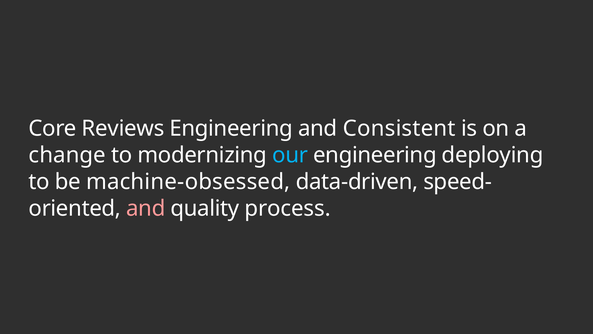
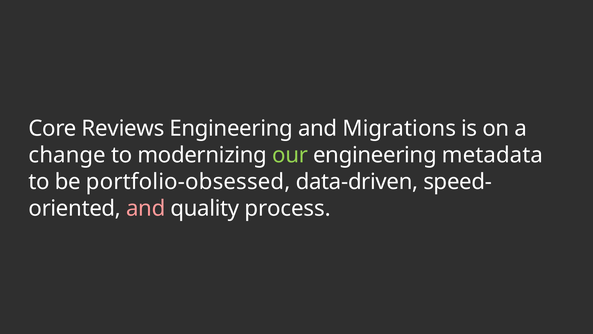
Consistent: Consistent -> Migrations (399, 128)
our colour: light blue -> light green (290, 155)
deploying: deploying -> metadata (492, 155)
machine-obsessed: machine-obsessed -> portfolio-obsessed (188, 182)
